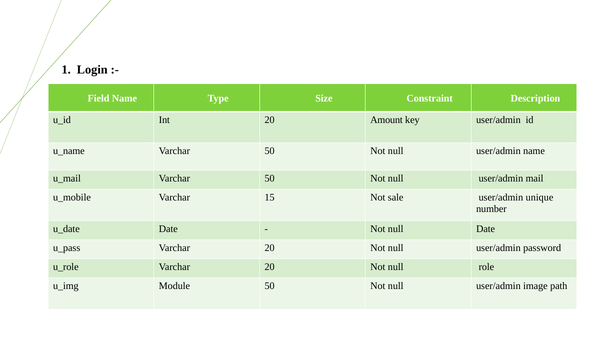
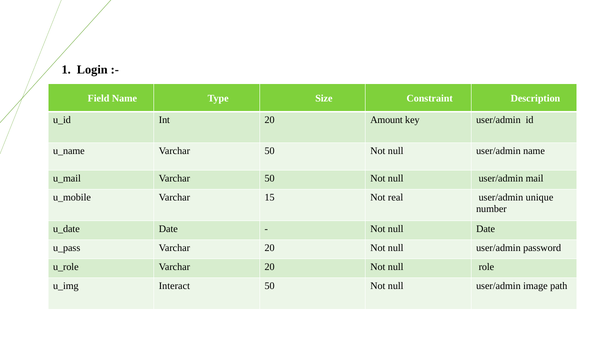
sale: sale -> real (396, 197)
Module: Module -> Interact (174, 286)
